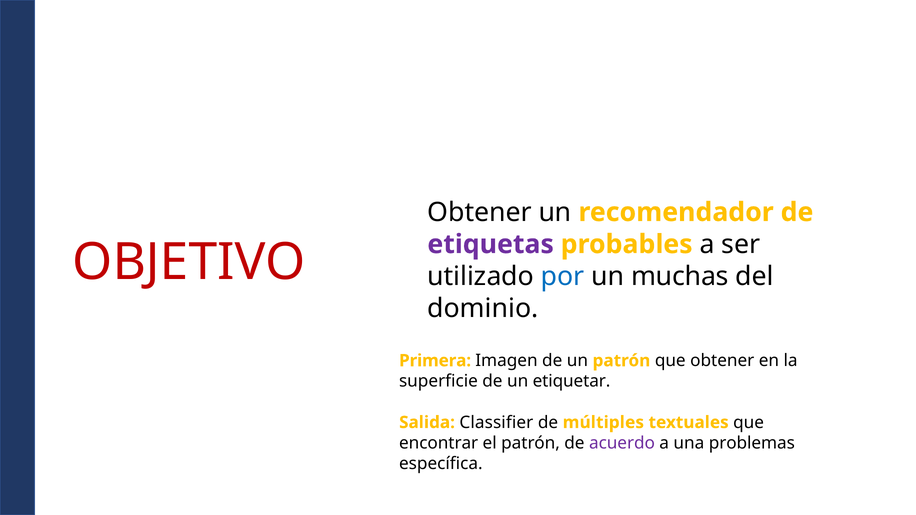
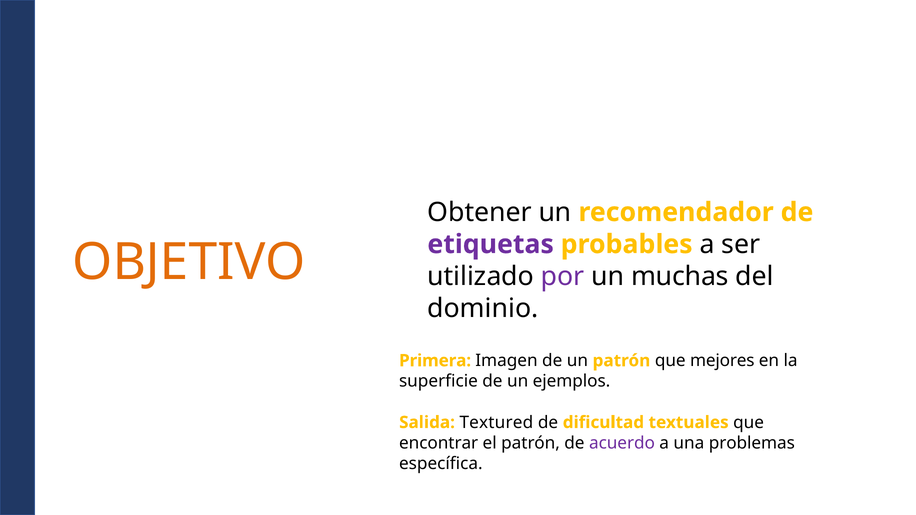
OBJETIVO colour: red -> orange (189, 263)
por colour: blue -> purple (563, 277)
que obtener: obtener -> mejores (722, 361)
etiquetar: etiquetar -> ejemplos (571, 381)
Classifier: Classifier -> Textured (496, 423)
múltiples: múltiples -> dificultad (603, 423)
